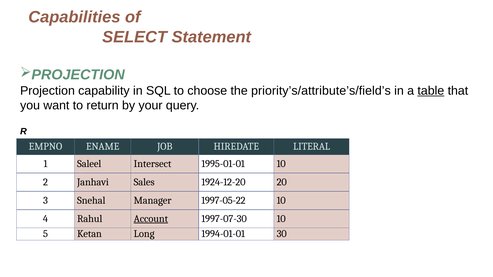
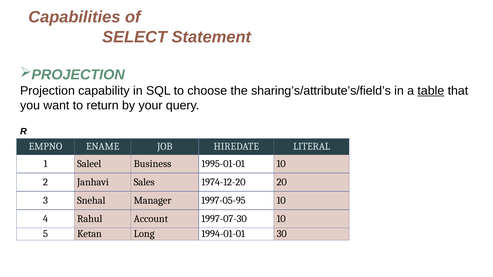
priority’s/attribute’s/field’s: priority’s/attribute’s/field’s -> sharing’s/attribute’s/field’s (321, 91)
Intersect: Intersect -> Business (153, 164)
1924-12-20: 1924-12-20 -> 1974-12-20 (223, 182)
1997-05-22: 1997-05-22 -> 1997-05-95 (223, 201)
Account underline: present -> none (151, 219)
